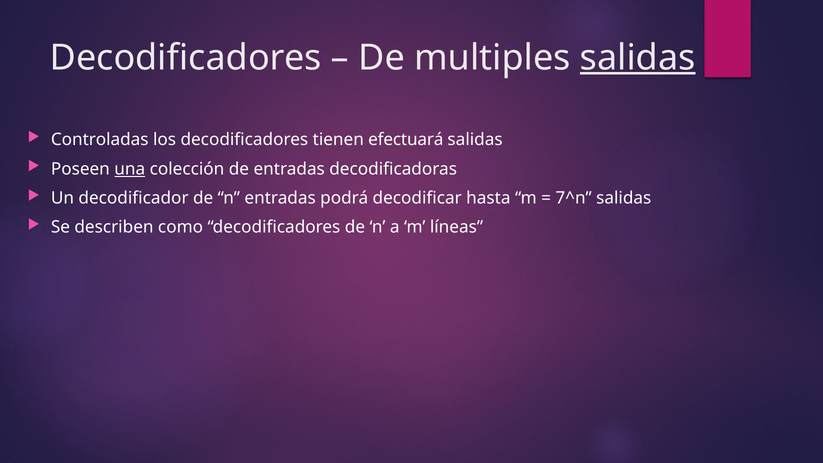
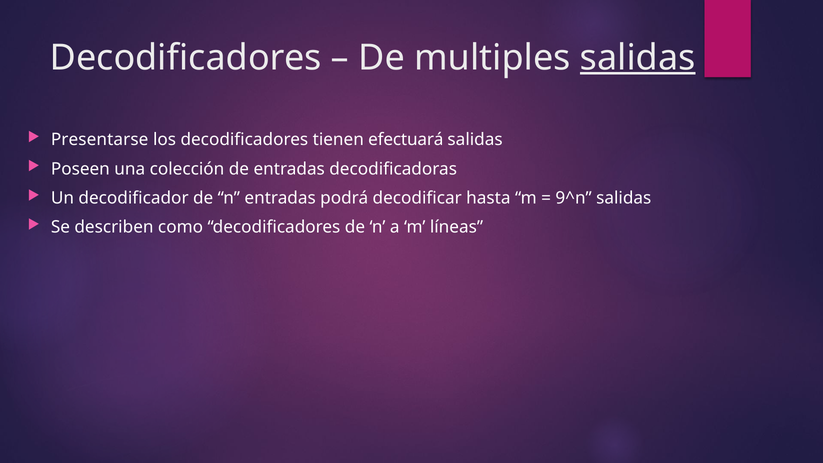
Controladas: Controladas -> Presentarse (100, 140)
una underline: present -> none (130, 169)
7^n: 7^n -> 9^n (574, 198)
